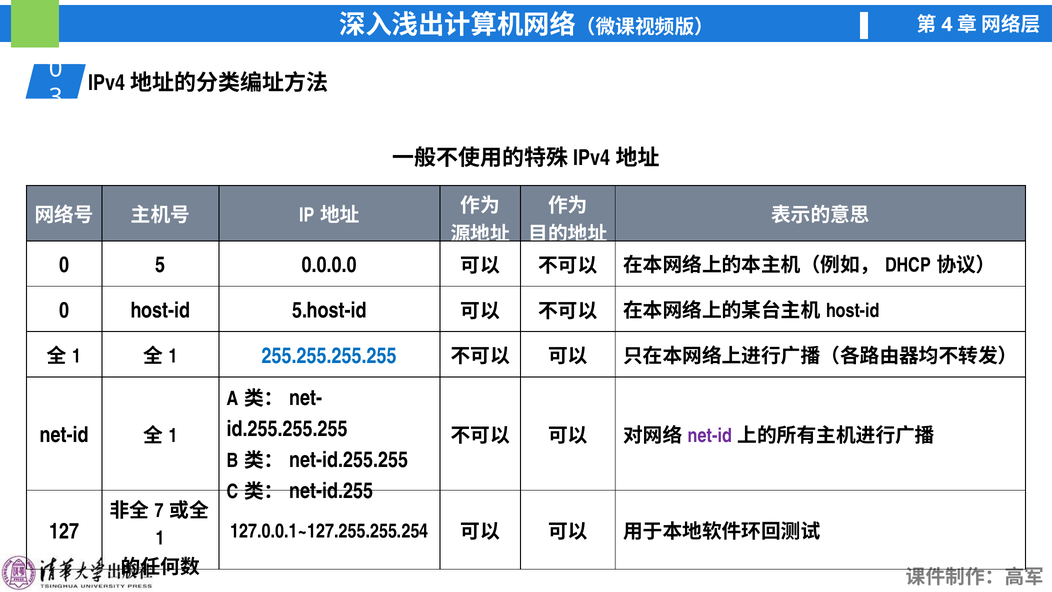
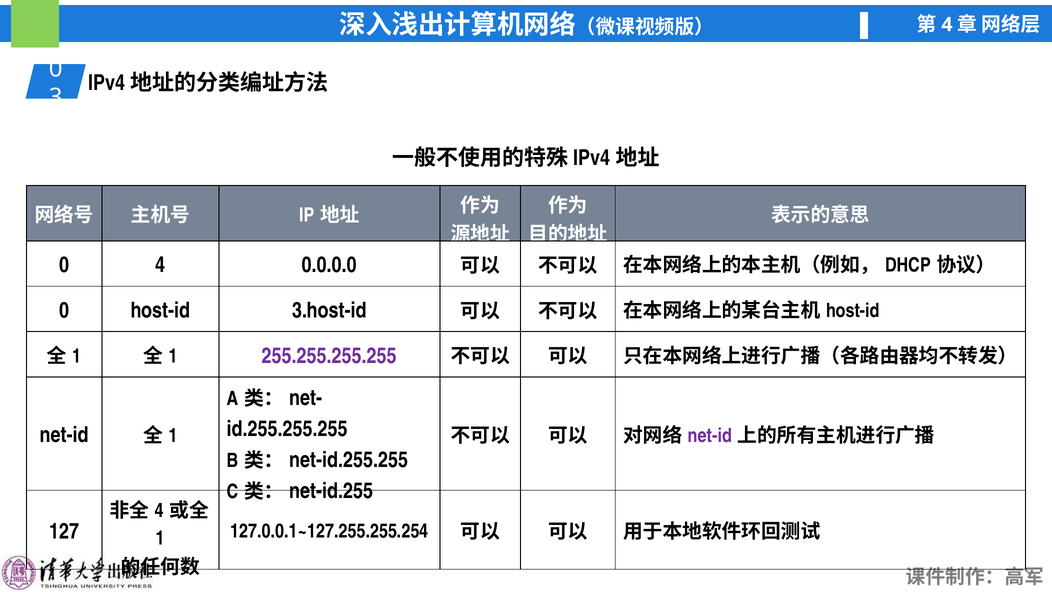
0 5: 5 -> 4 (160, 265)
5.host-id: 5.host-id -> 3.host-id (329, 310)
255.255.255.255 colour: blue -> purple (329, 356)
7: 7 -> 4 (159, 510)
